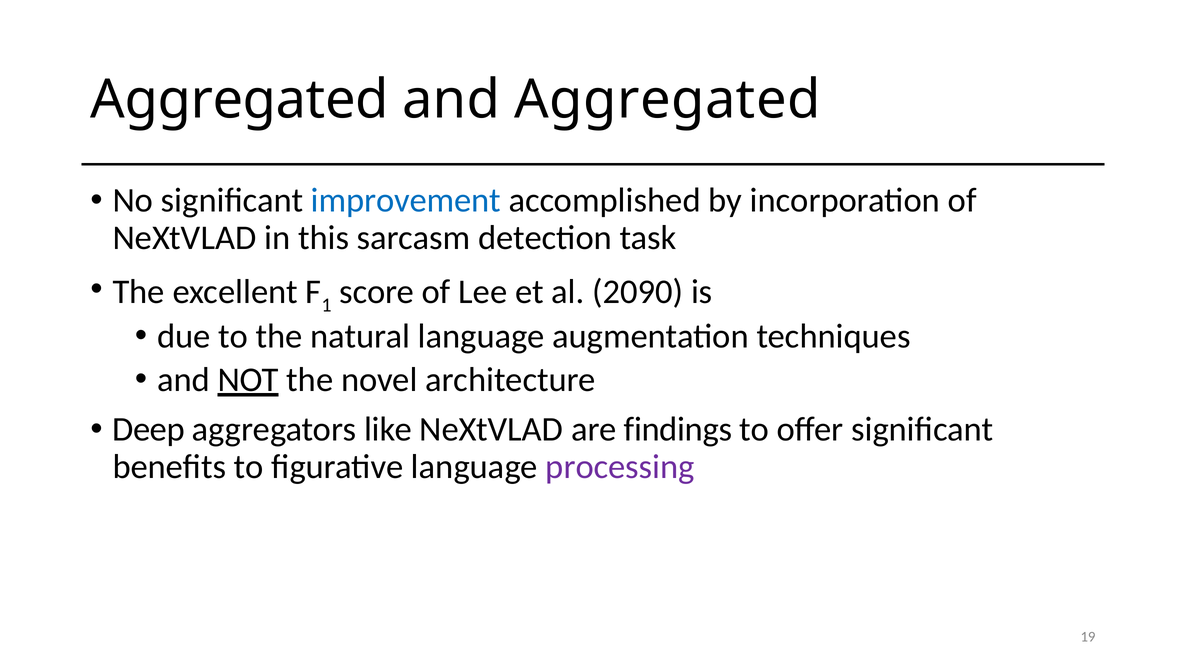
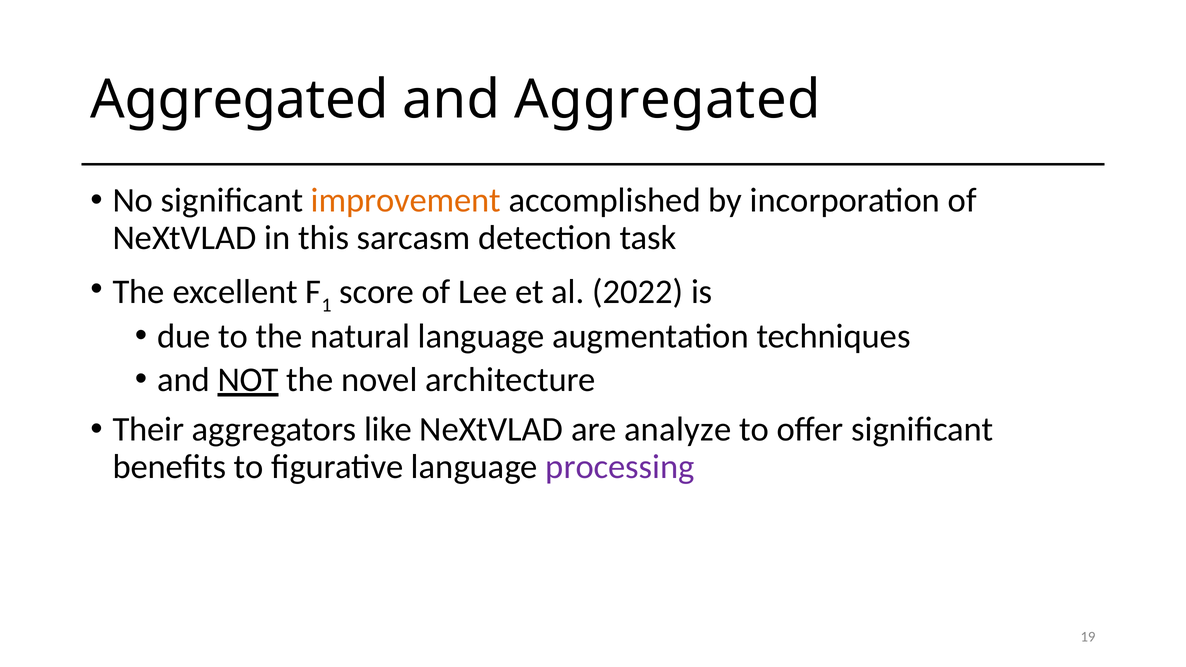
improvement colour: blue -> orange (406, 201)
2090: 2090 -> 2022 (638, 292)
Deep: Deep -> Their (148, 430)
findings: findings -> analyze (678, 430)
